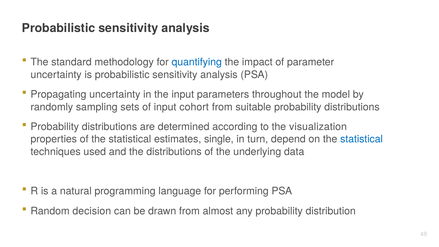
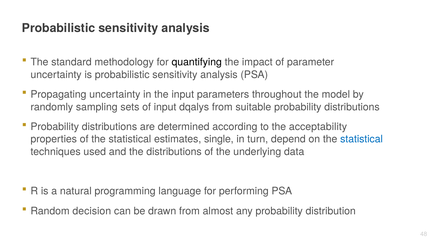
quantifying colour: blue -> black (197, 62)
cohort: cohort -> dqalys (194, 107)
visualization: visualization -> acceptability (318, 127)
